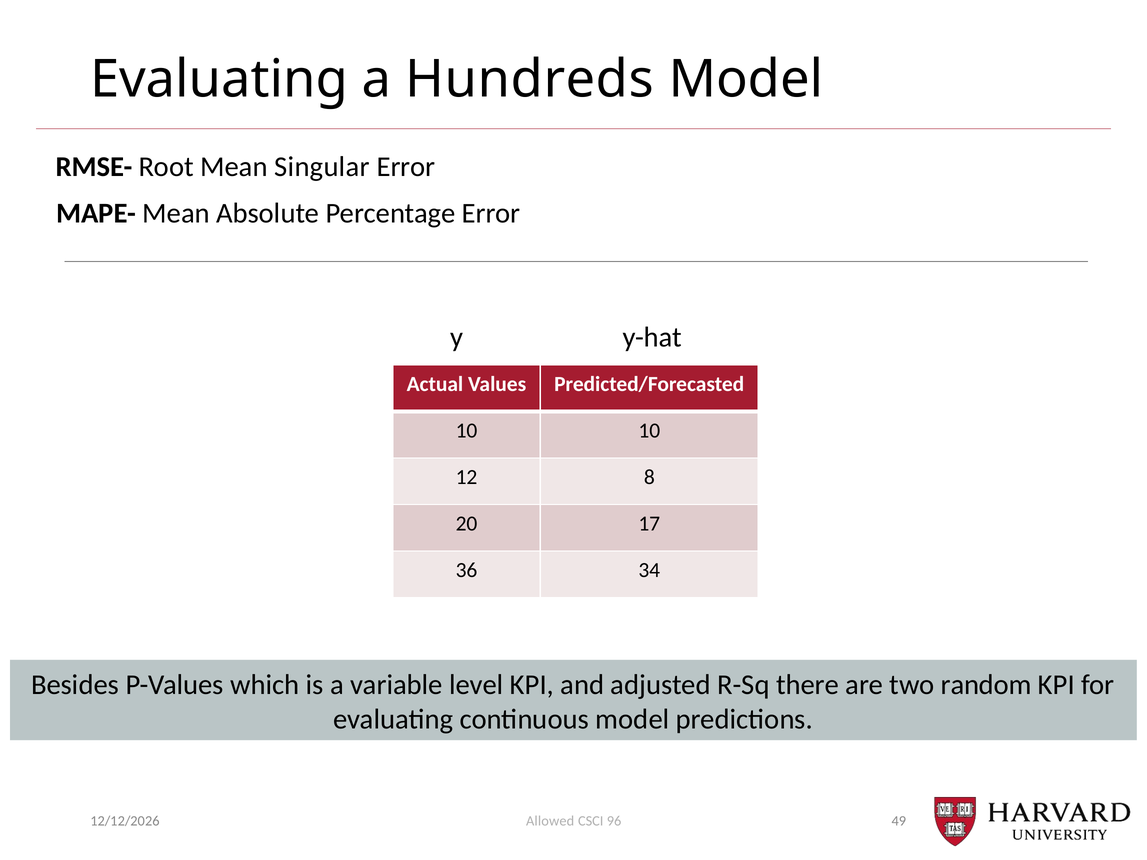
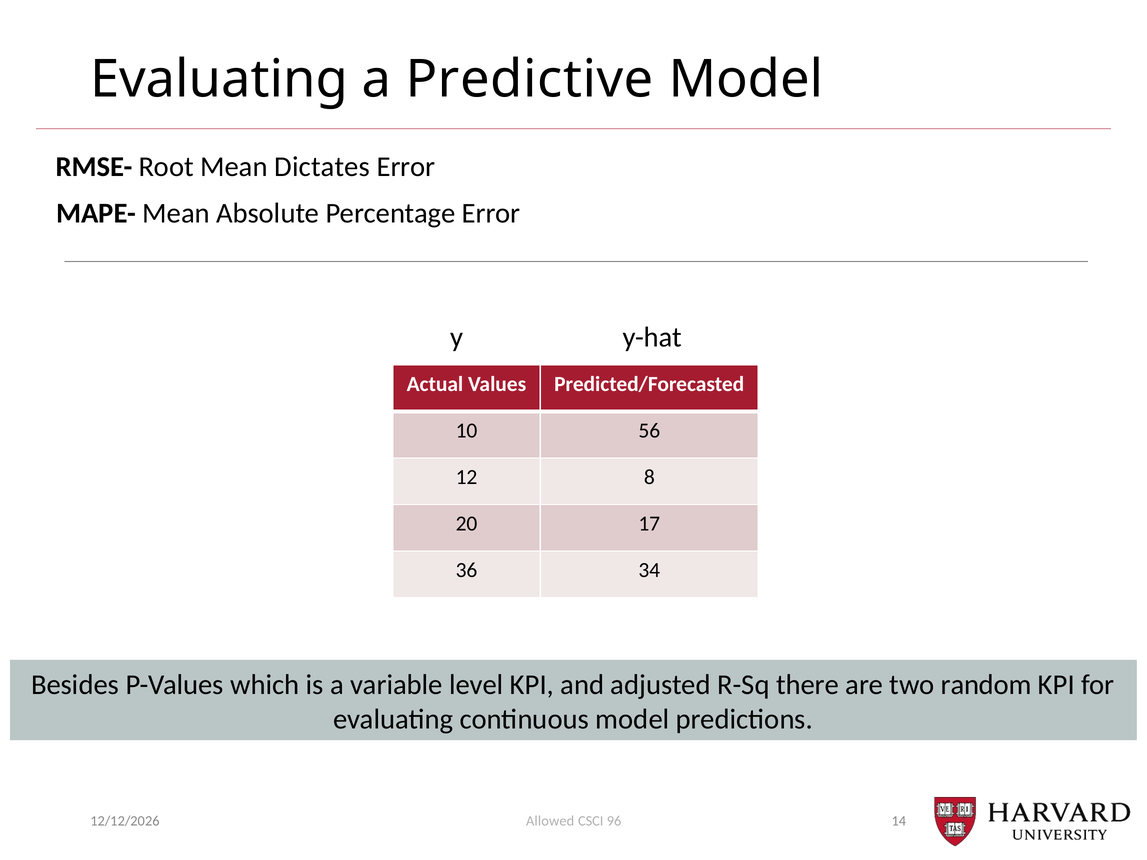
Hundreds: Hundreds -> Predictive (530, 80)
Singular: Singular -> Dictates (322, 167)
10 10: 10 -> 56 (649, 431)
49: 49 -> 14 (899, 821)
